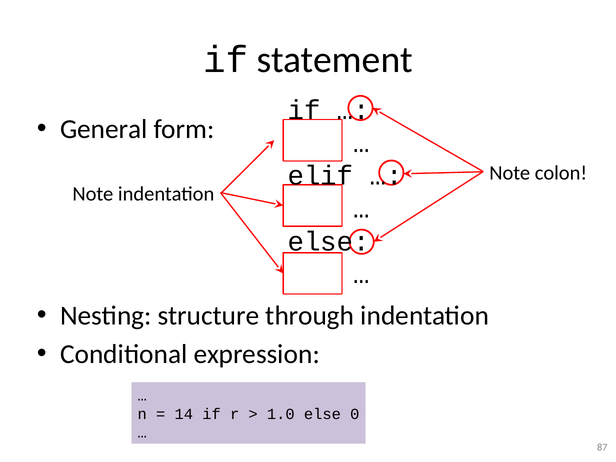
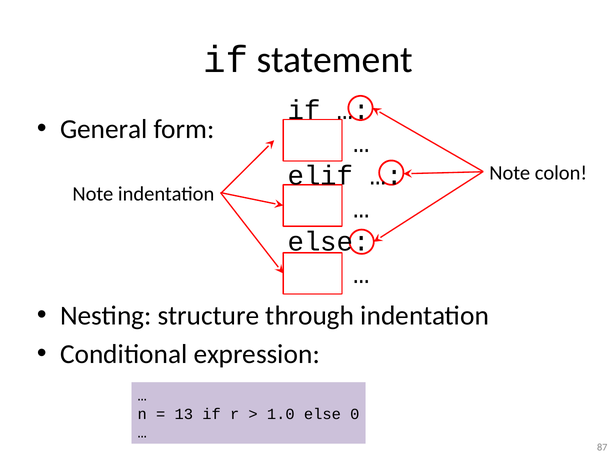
14: 14 -> 13 (184, 414)
